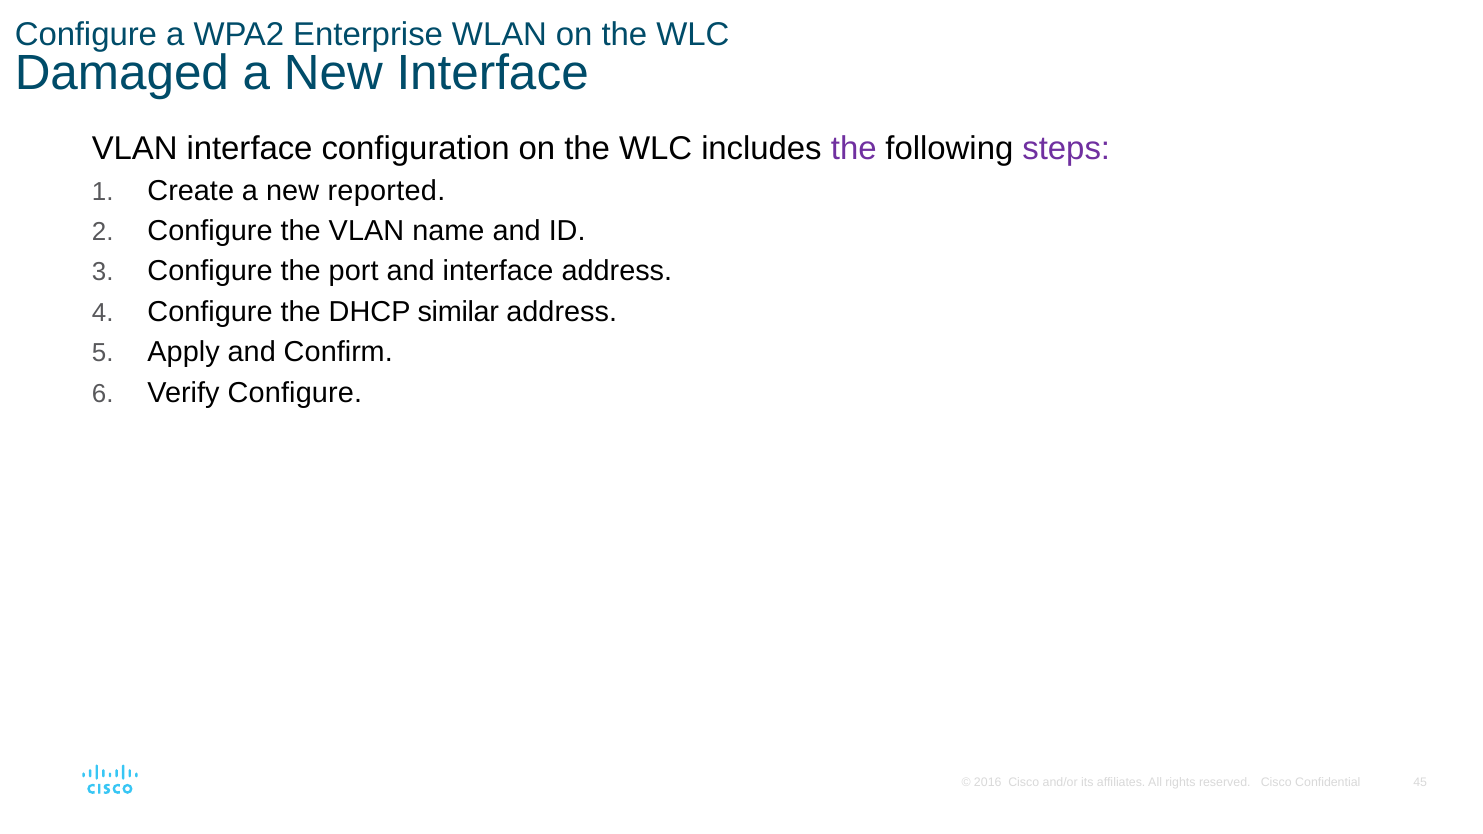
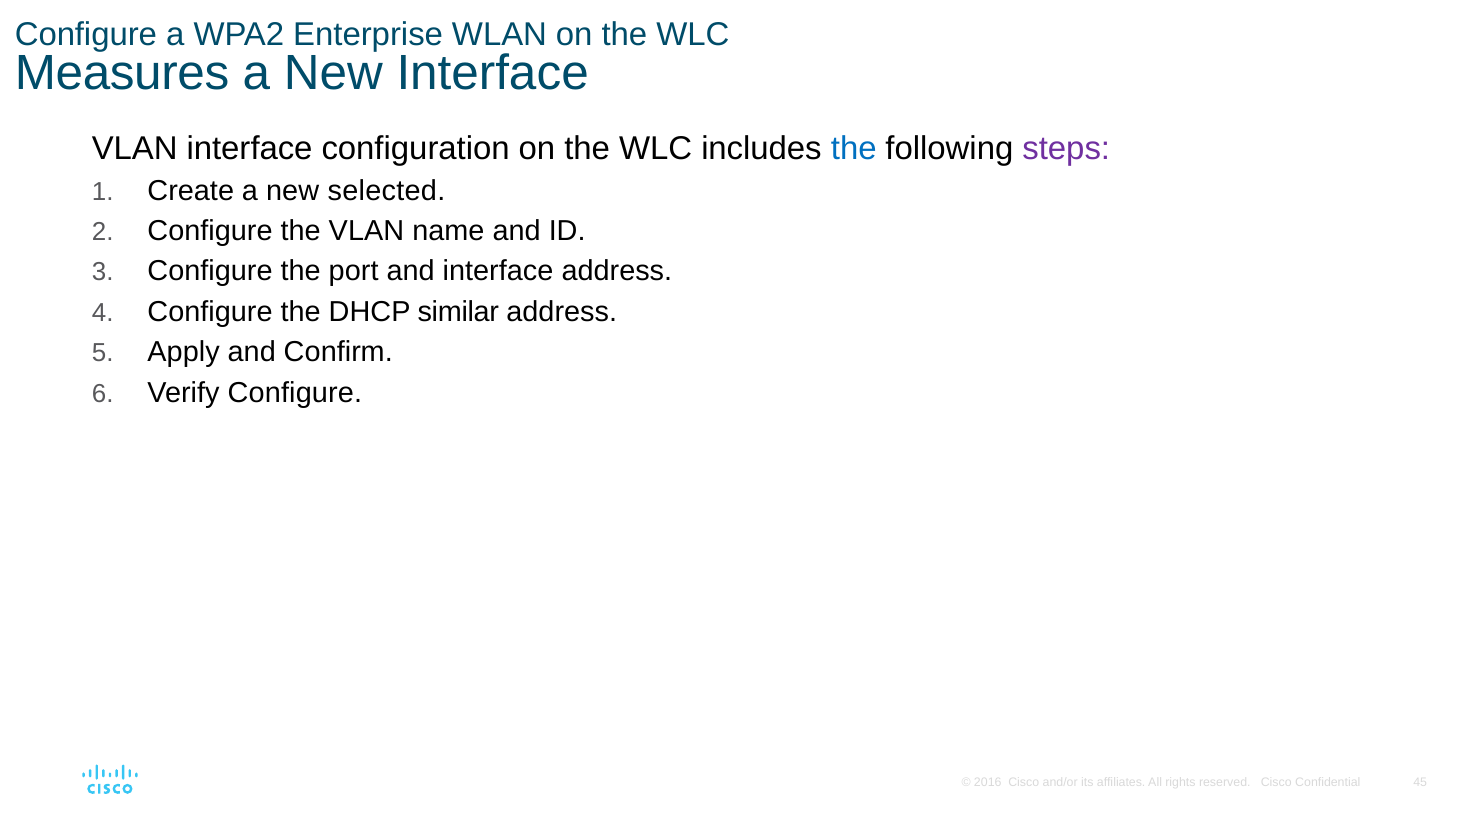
Damaged: Damaged -> Measures (122, 73)
the colour: purple -> blue (854, 148)
reported: reported -> selected (386, 191)
